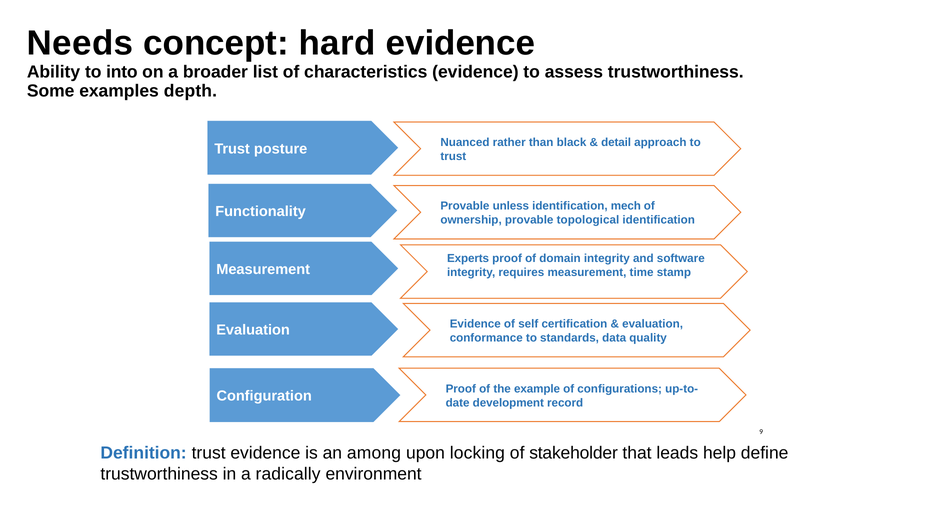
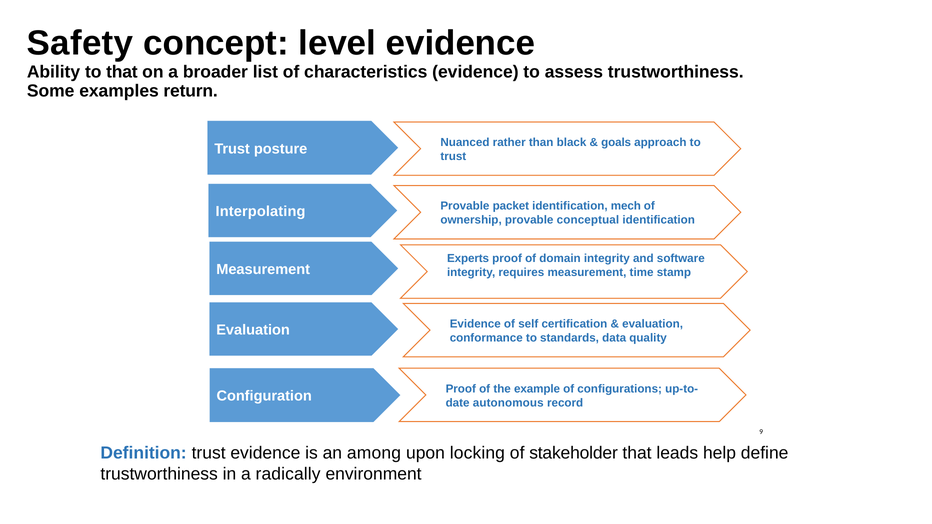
Needs: Needs -> Safety (80, 43)
hard: hard -> level (337, 43)
to into: into -> that (122, 72)
depth: depth -> return (191, 91)
detail: detail -> goals (616, 143)
Functionality: Functionality -> Interpolating (261, 212)
unless: unless -> packet (511, 206)
topological: topological -> conceptual (588, 220)
development: development -> autonomous (508, 403)
